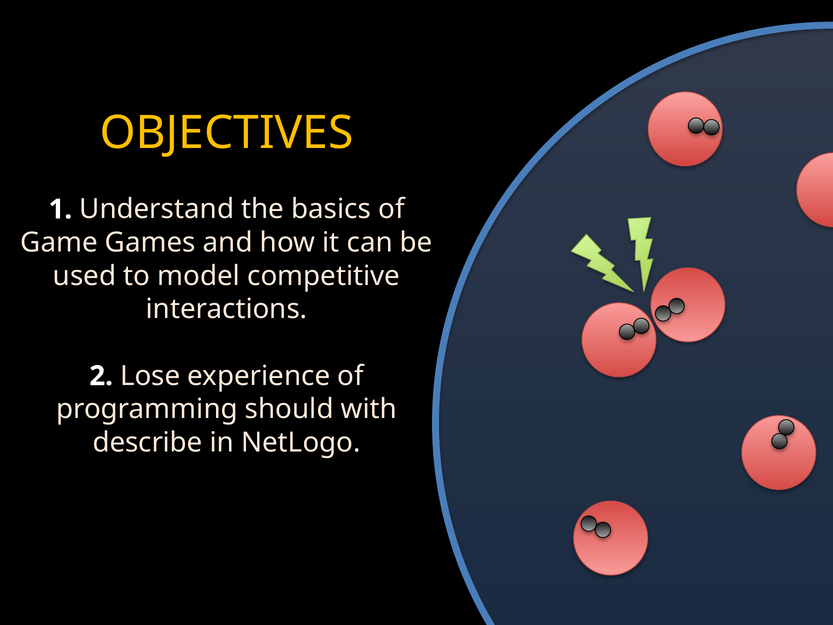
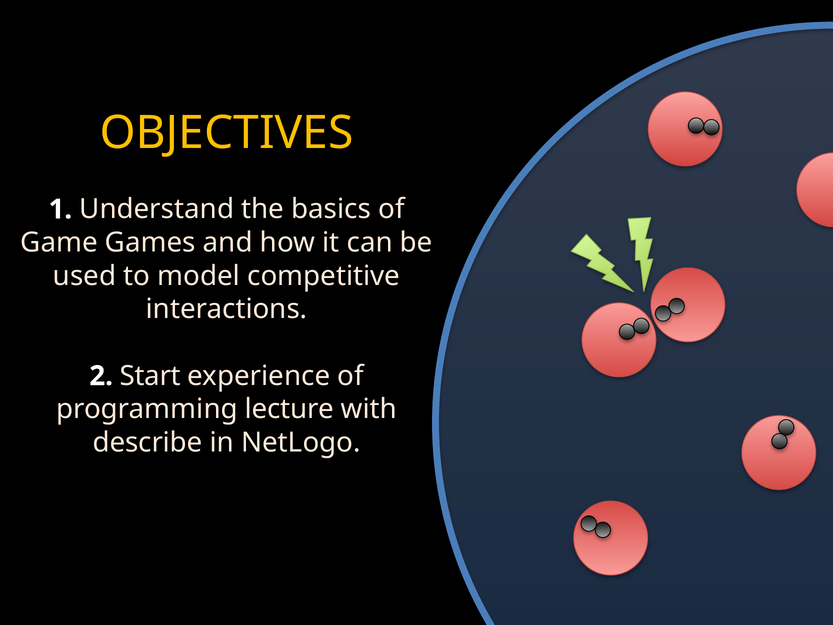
Lose: Lose -> Start (150, 376)
should: should -> lecture (289, 409)
